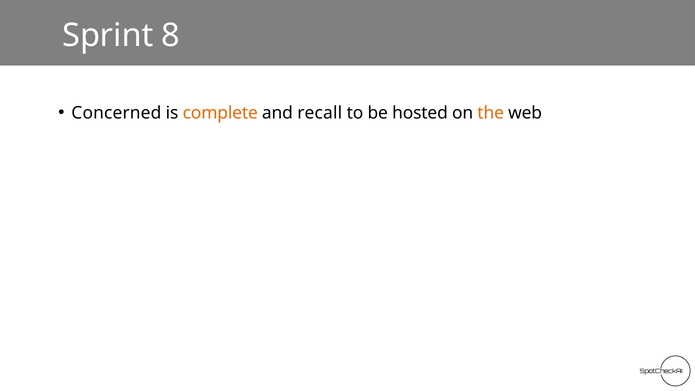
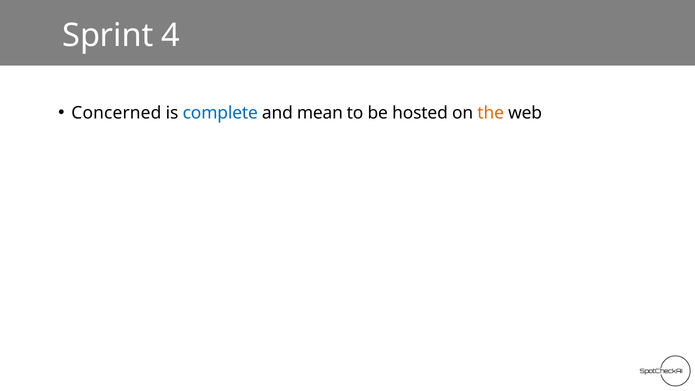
8: 8 -> 4 (171, 36)
complete colour: orange -> blue (220, 113)
recall: recall -> mean (320, 113)
